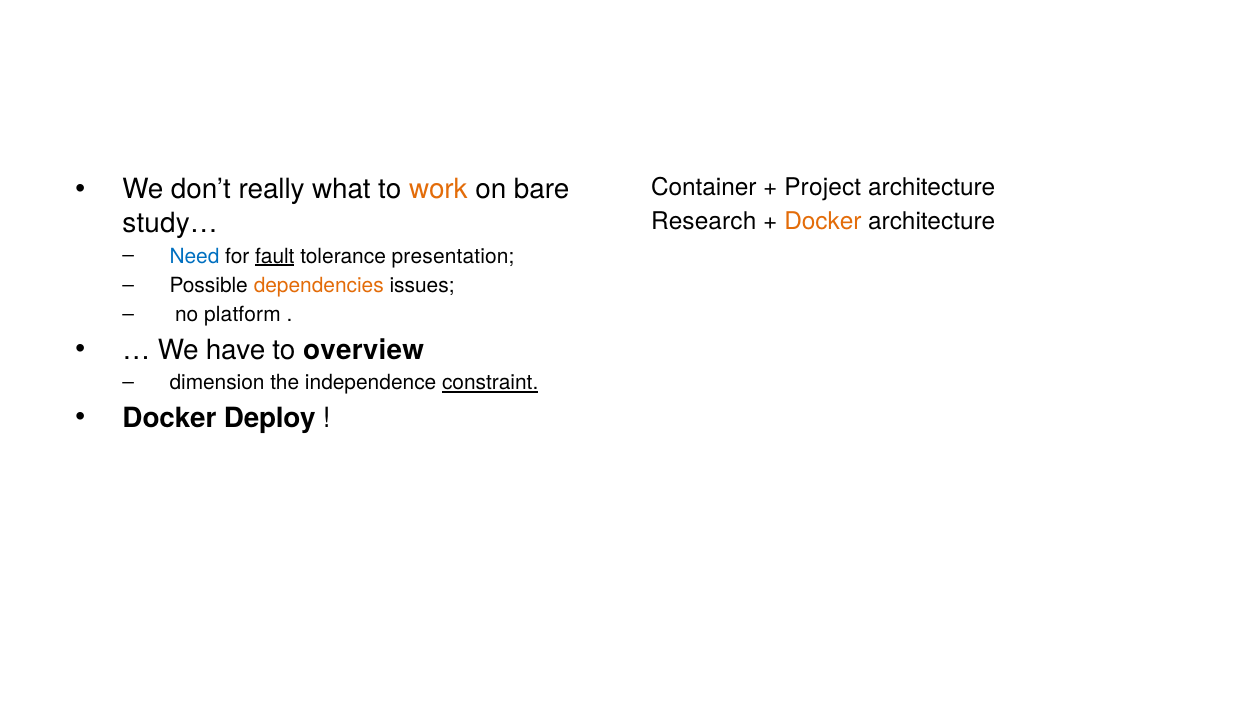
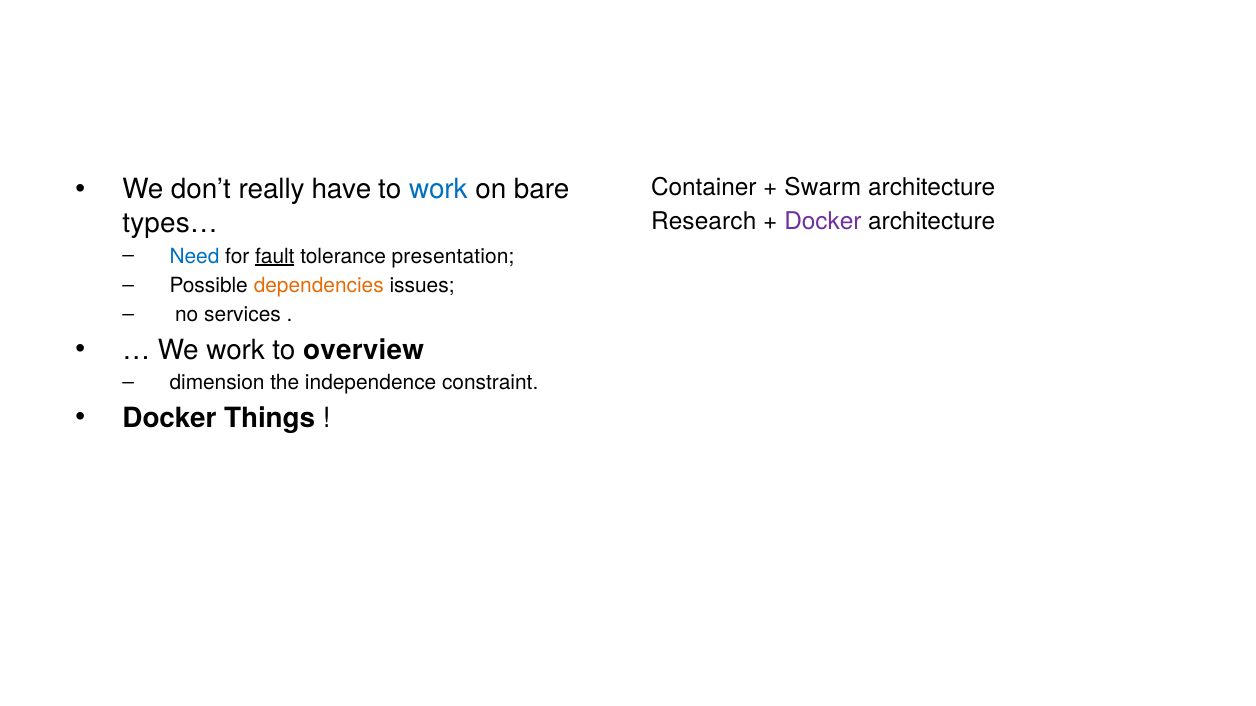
what: what -> have (341, 190)
work colour: orange -> blue (438, 190)
Project: Project -> Swarm (823, 188)
Docker colour: orange -> purple (823, 222)
study…: study… -> types… (170, 223)
platform: platform -> services (243, 315)
We have: have -> work (236, 350)
constraint underline: present -> none (490, 383)
Deploy: Deploy -> Things (270, 419)
